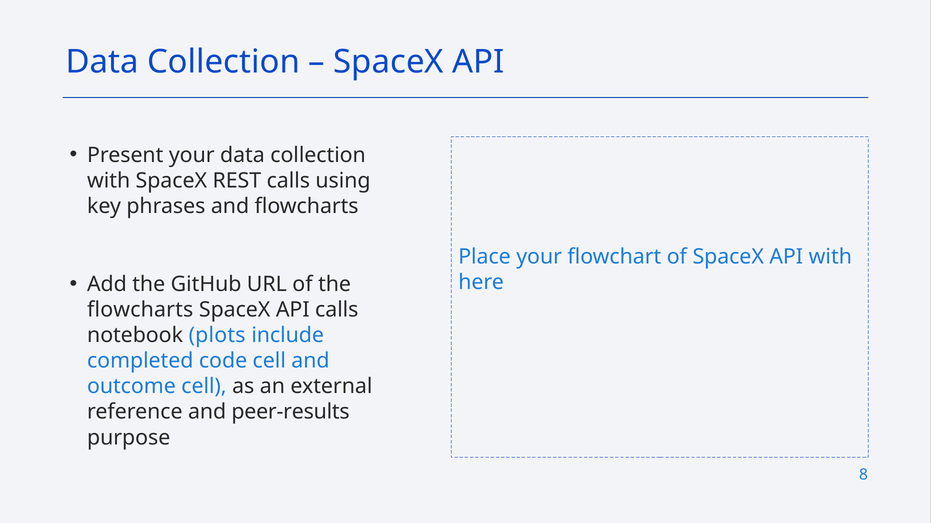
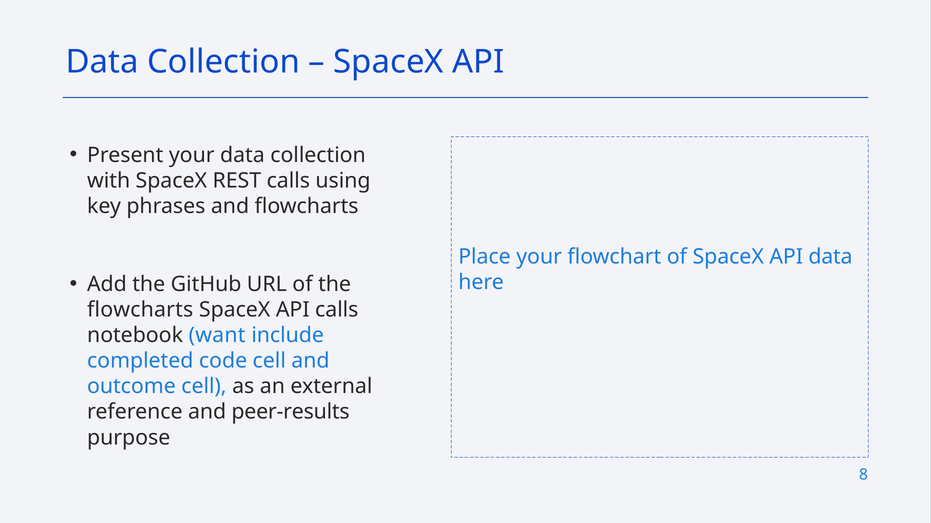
API with: with -> data (830, 257)
plots: plots -> want (217, 336)
